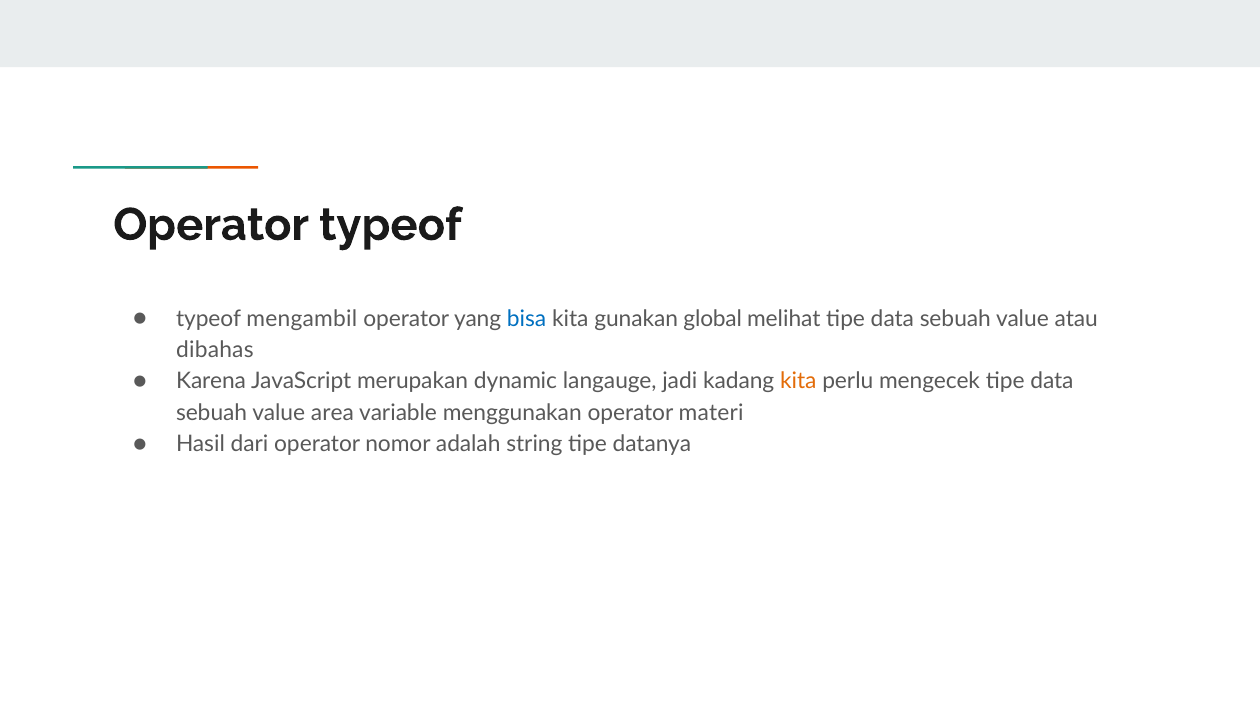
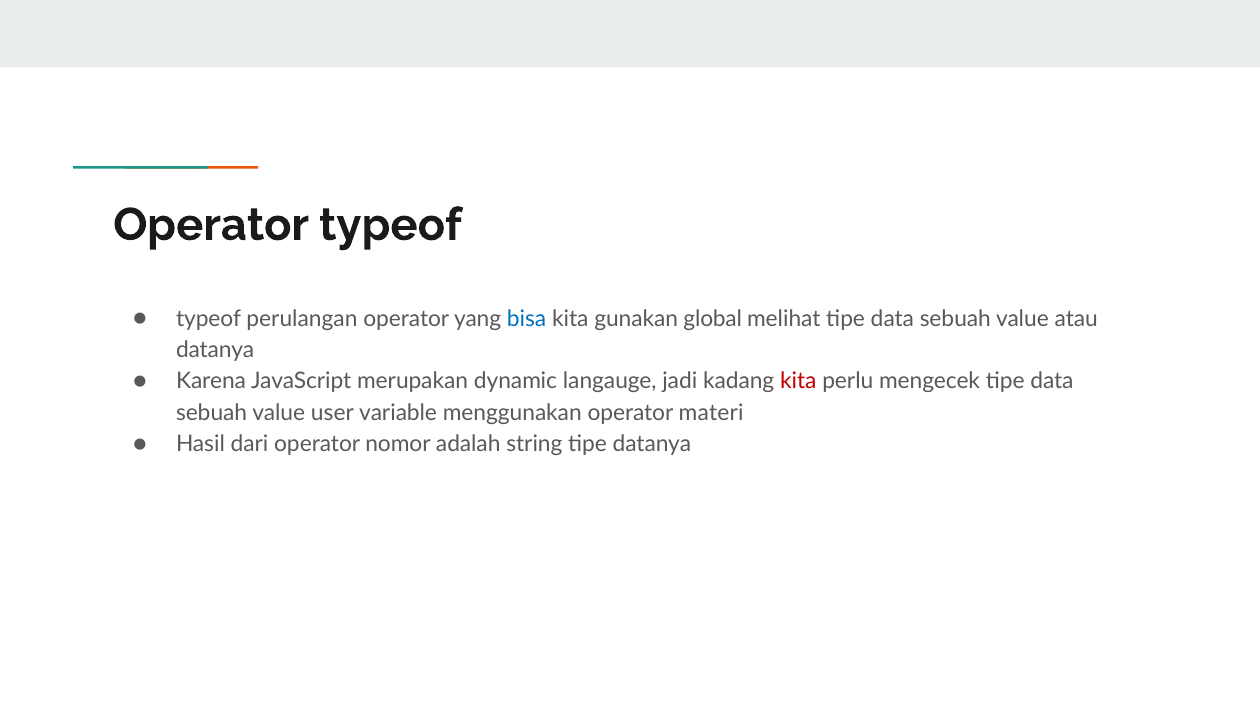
mengambil: mengambil -> perulangan (302, 318)
dibahas: dibahas -> datanya (215, 350)
kita colour: orange -> red (798, 381)
area: area -> user (332, 413)
